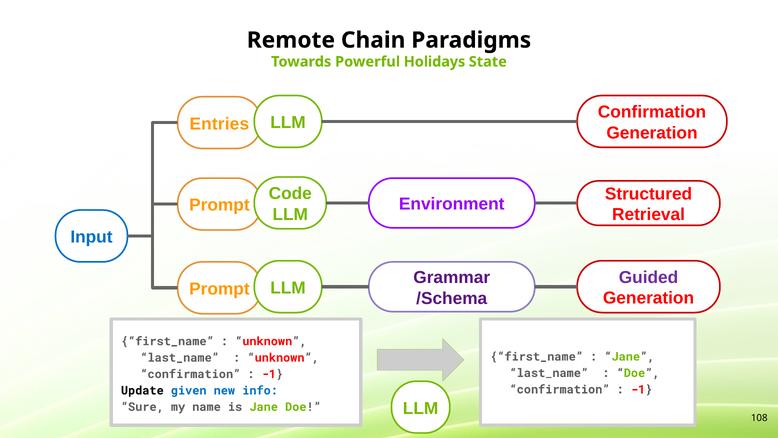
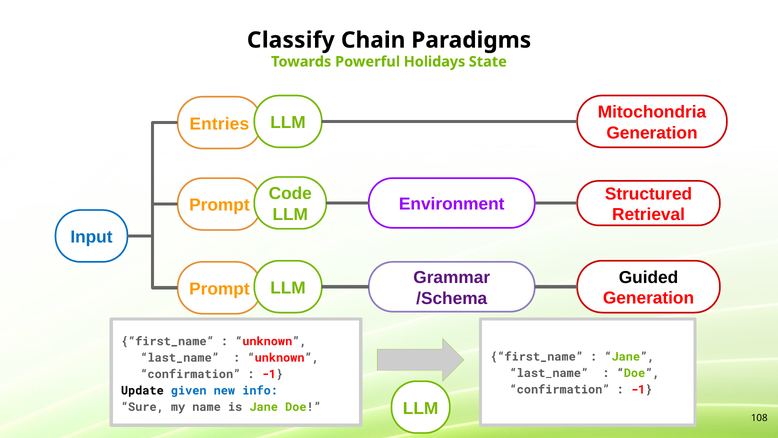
Remote: Remote -> Classify (291, 40)
Confirmation: Confirmation -> Mitochondria (652, 112)
Guided colour: purple -> black (649, 277)
